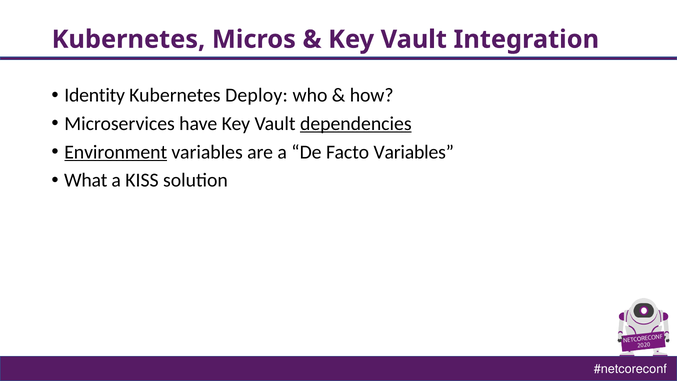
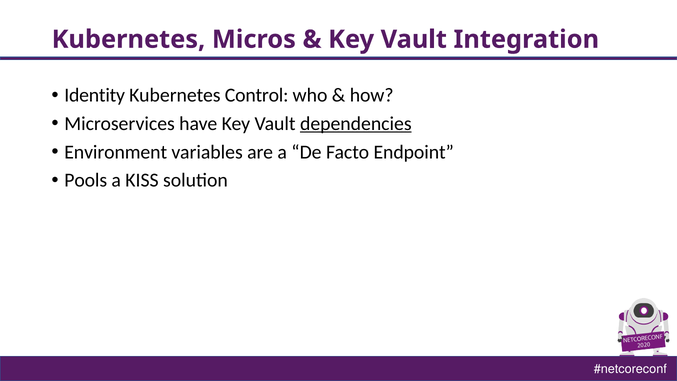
Deploy: Deploy -> Control (257, 95)
Environment underline: present -> none (116, 152)
Facto Variables: Variables -> Endpoint (414, 152)
What: What -> Pools (86, 180)
